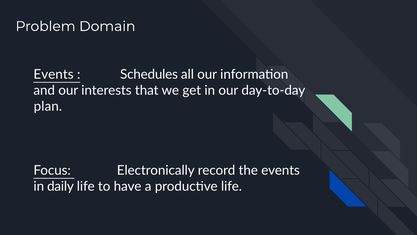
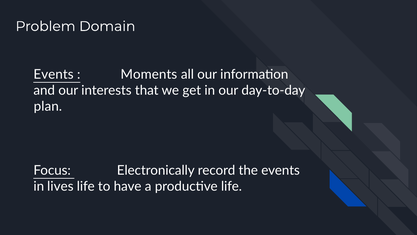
Schedules: Schedules -> Moments (149, 74)
daily: daily -> lives (60, 186)
